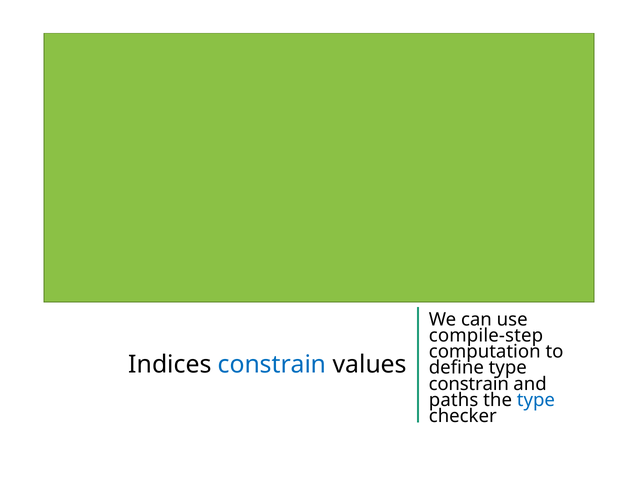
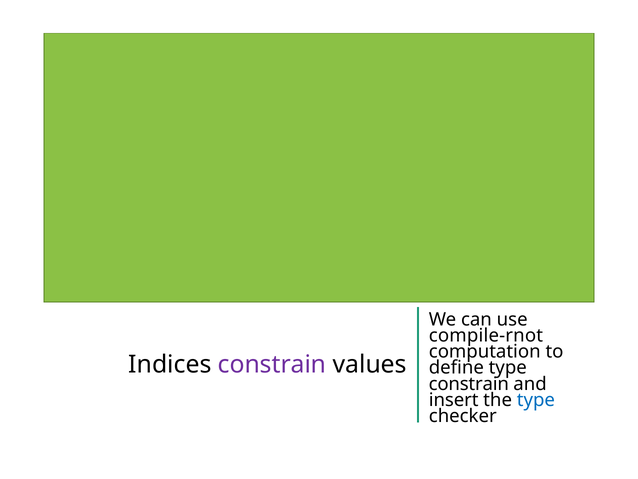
compile-step: compile-step -> compile-rnot (486, 335)
constrain colour: blue -> purple (272, 364)
paths: paths -> insert (454, 400)
